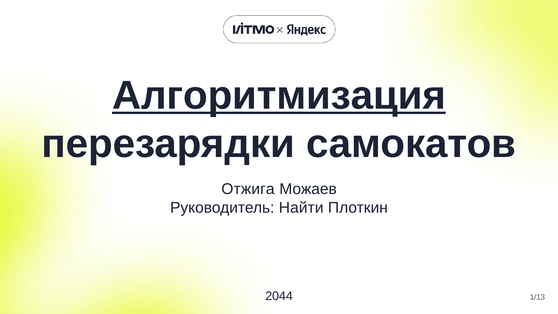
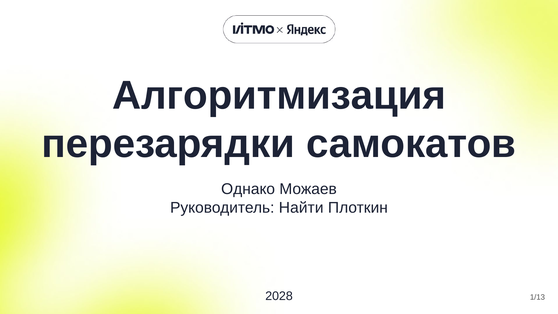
Алгоритмизация underline: present -> none (279, 95)
Отжига: Отжига -> Однако (248, 189)
2044: 2044 -> 2028 (279, 296)
